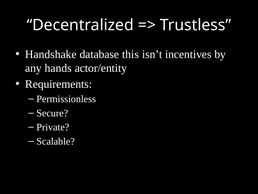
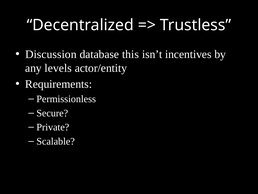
Handshake: Handshake -> Discussion (51, 54)
hands: hands -> levels (58, 68)
